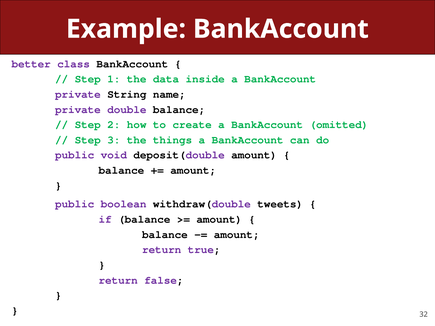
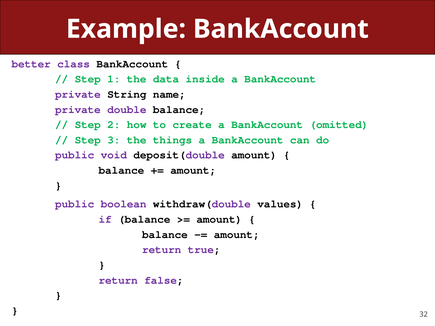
tweets: tweets -> values (280, 204)
